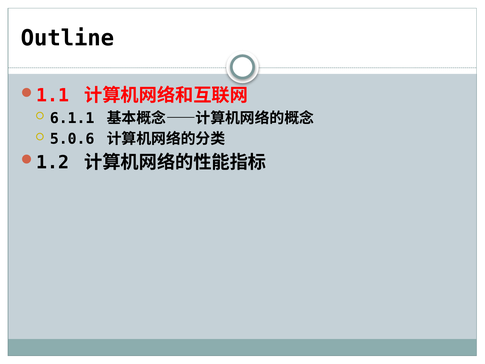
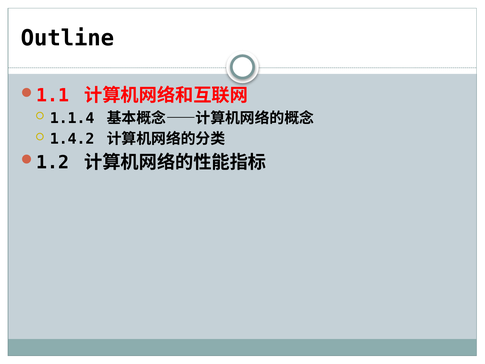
6.1.1: 6.1.1 -> 1.1.4 (72, 118)
5.0.6: 5.0.6 -> 1.4.2 (72, 139)
